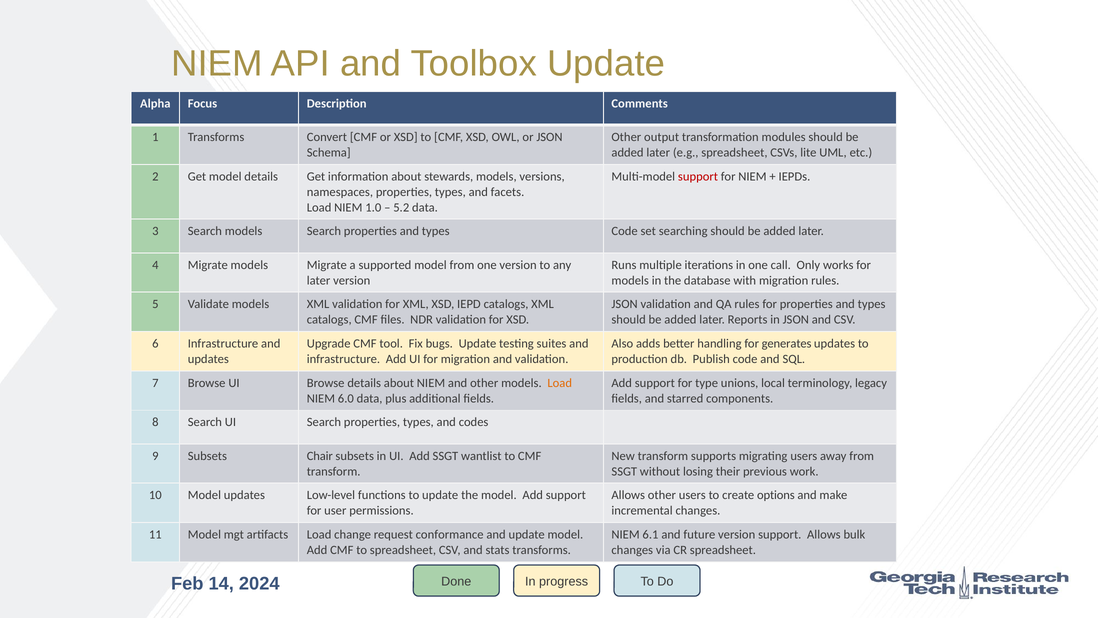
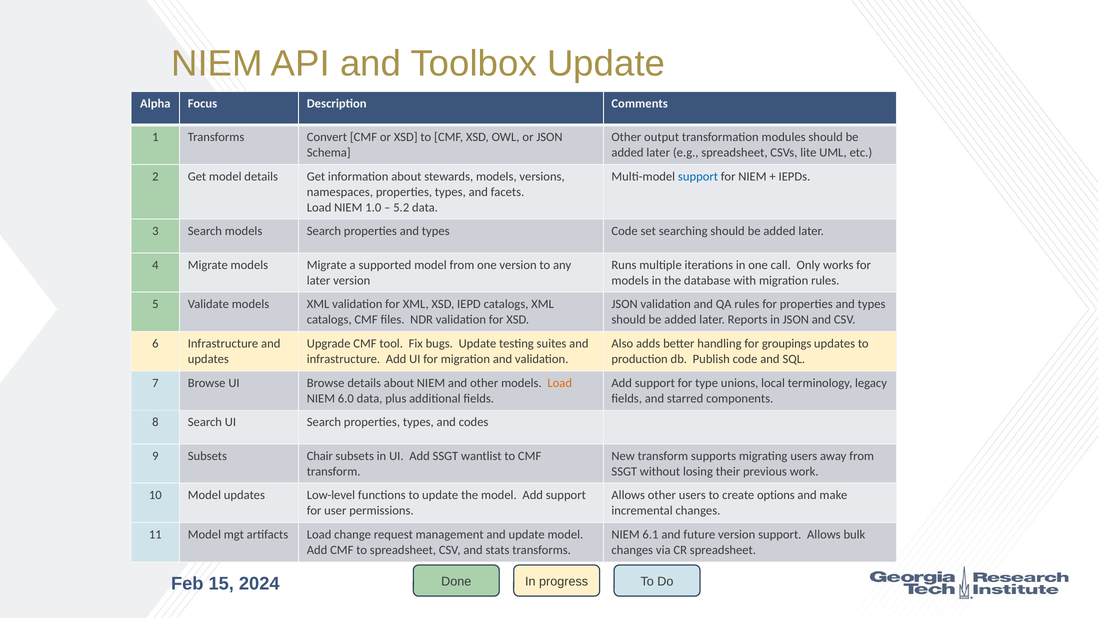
support colour: red -> blue (698, 176)
generates: generates -> groupings (787, 343)
conformance: conformance -> management (450, 534)
14: 14 -> 15 (221, 583)
